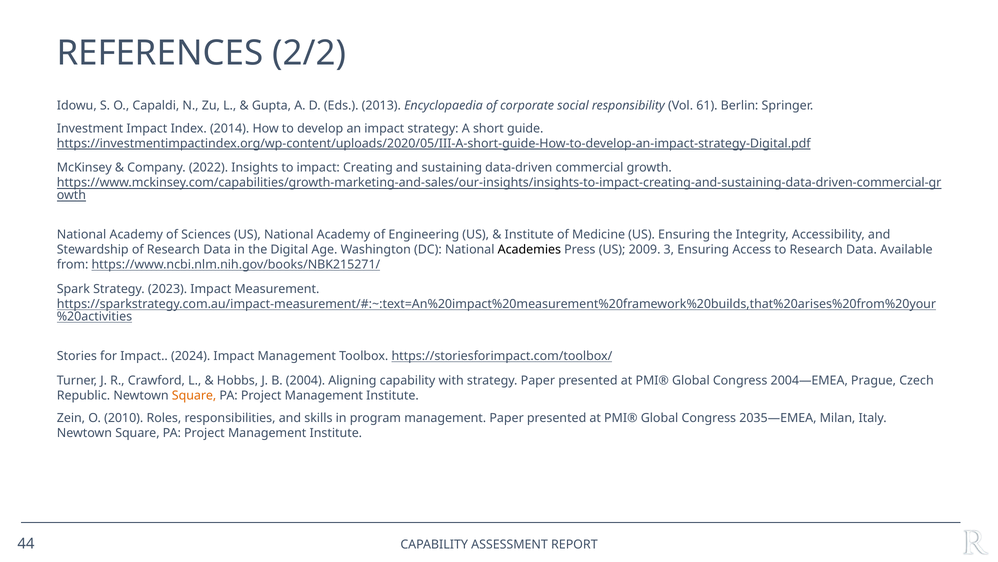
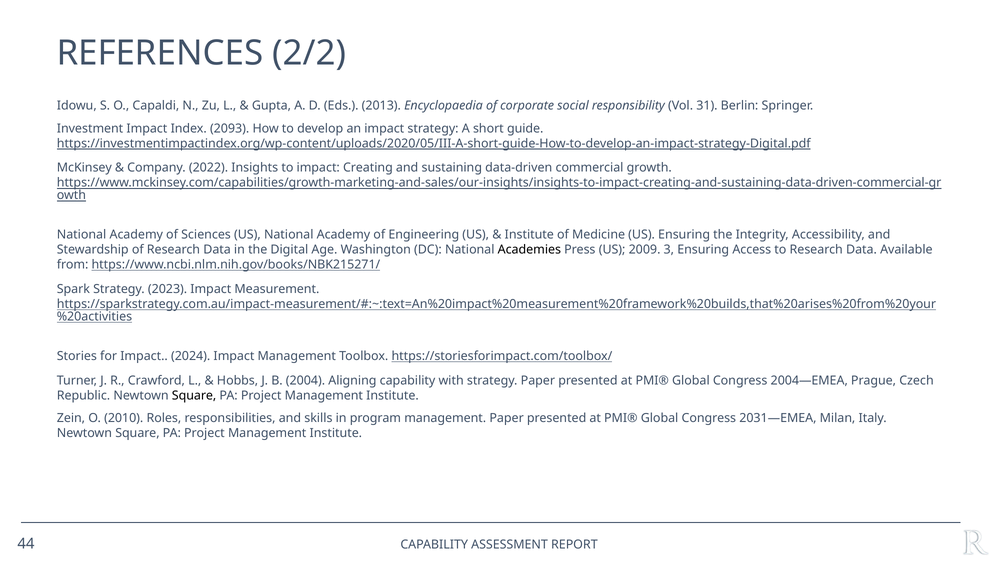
61: 61 -> 31 (707, 106)
2014: 2014 -> 2093 (230, 128)
Square colour: orange -> black (194, 395)
2035—EMEA: 2035—EMEA -> 2031—EMEA (778, 418)
